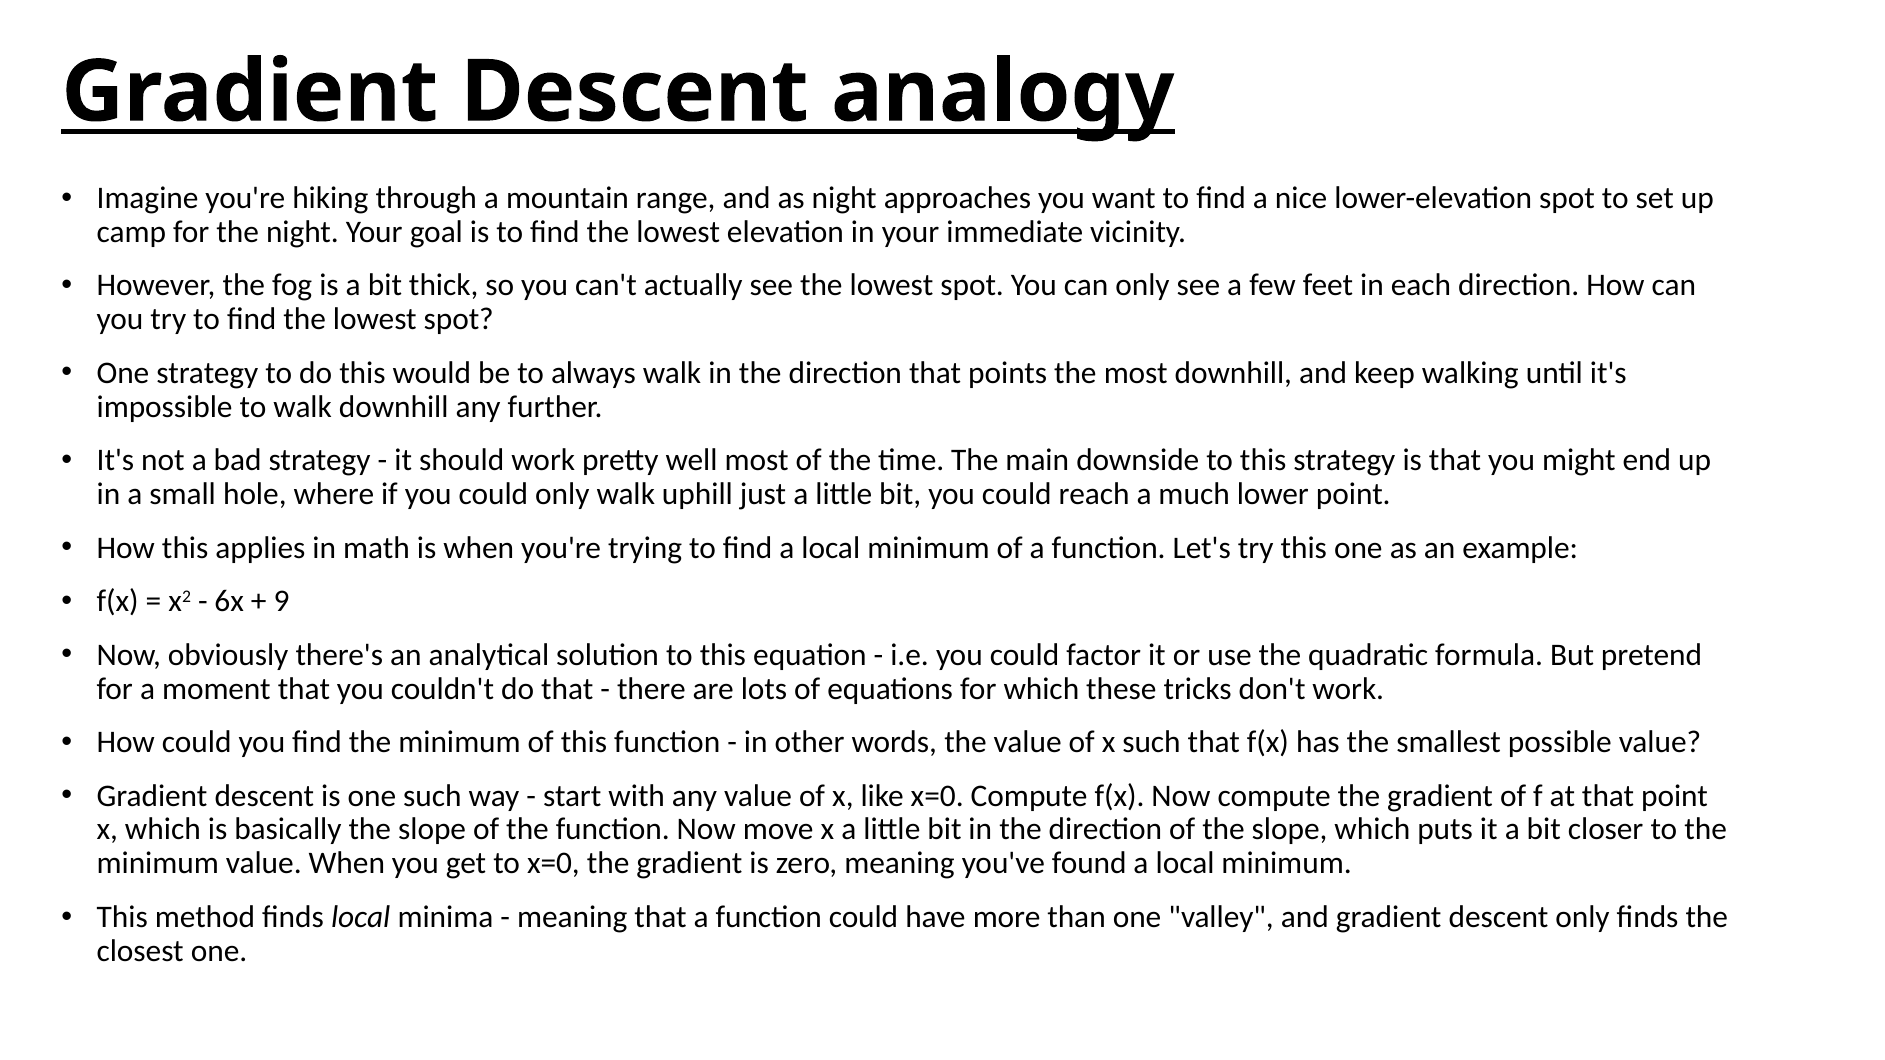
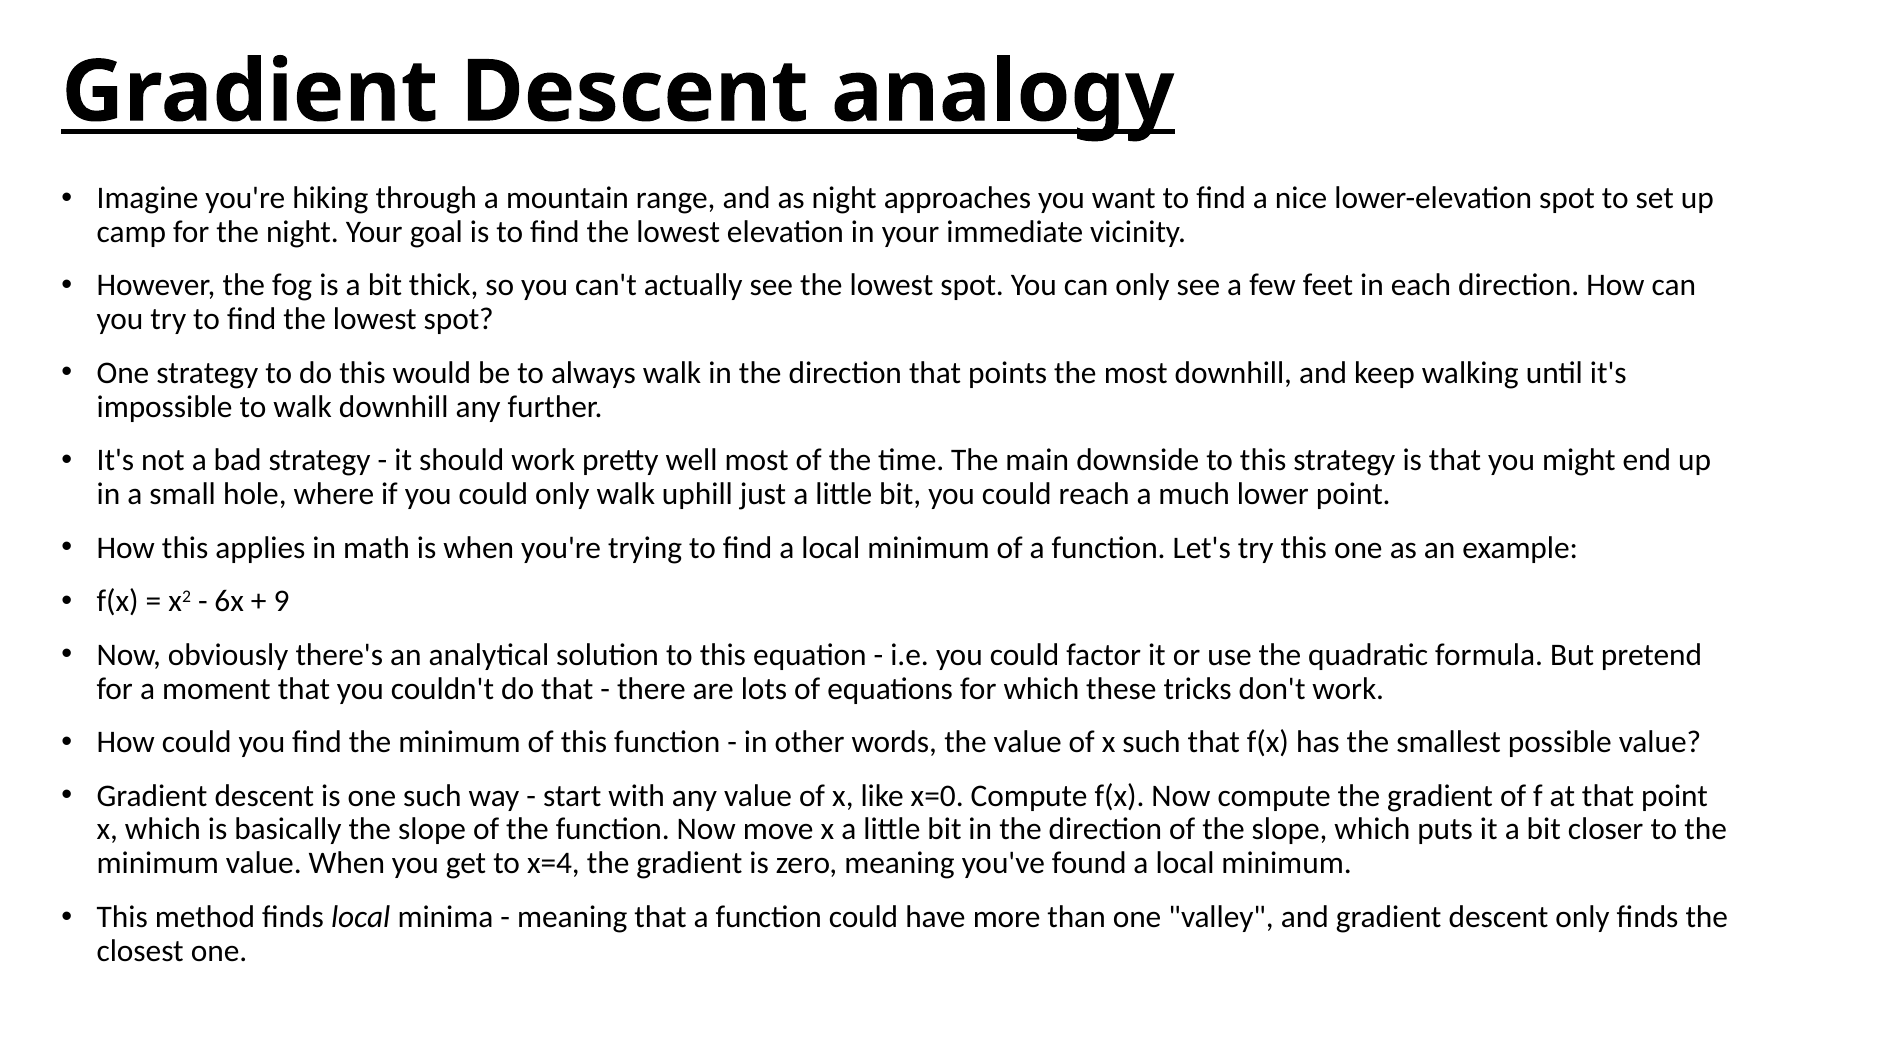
to x=0: x=0 -> x=4 (553, 864)
